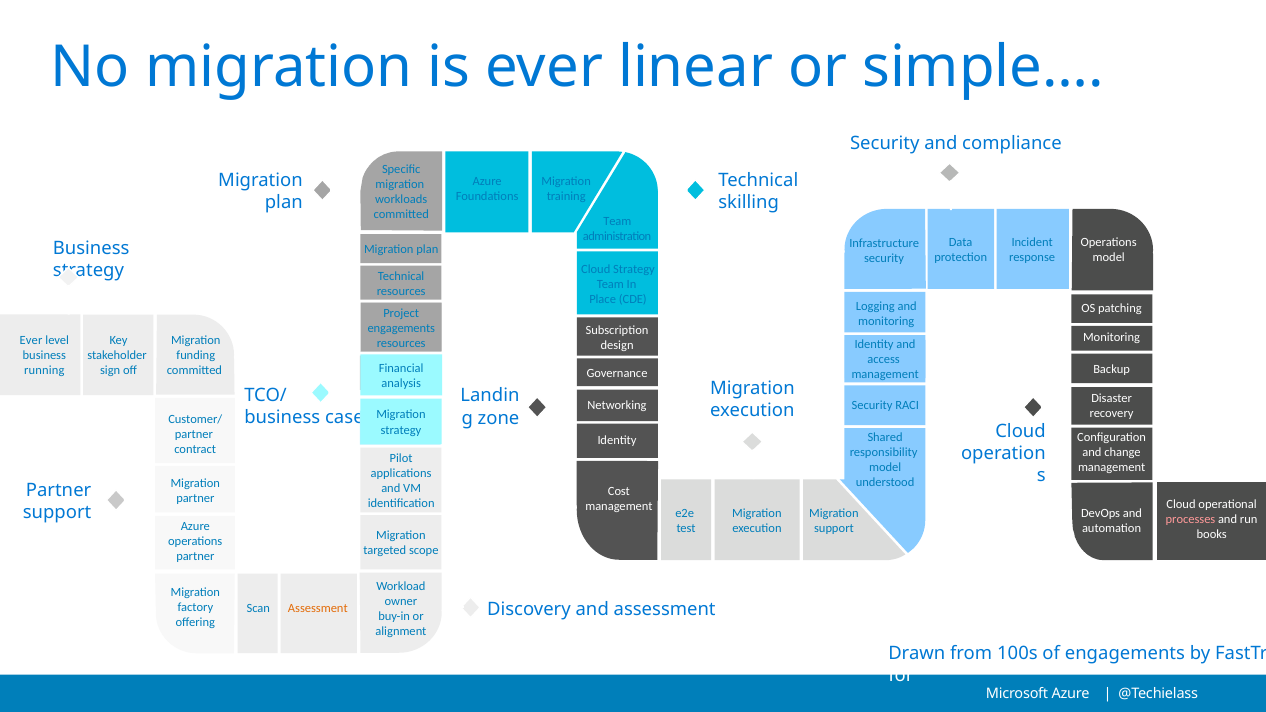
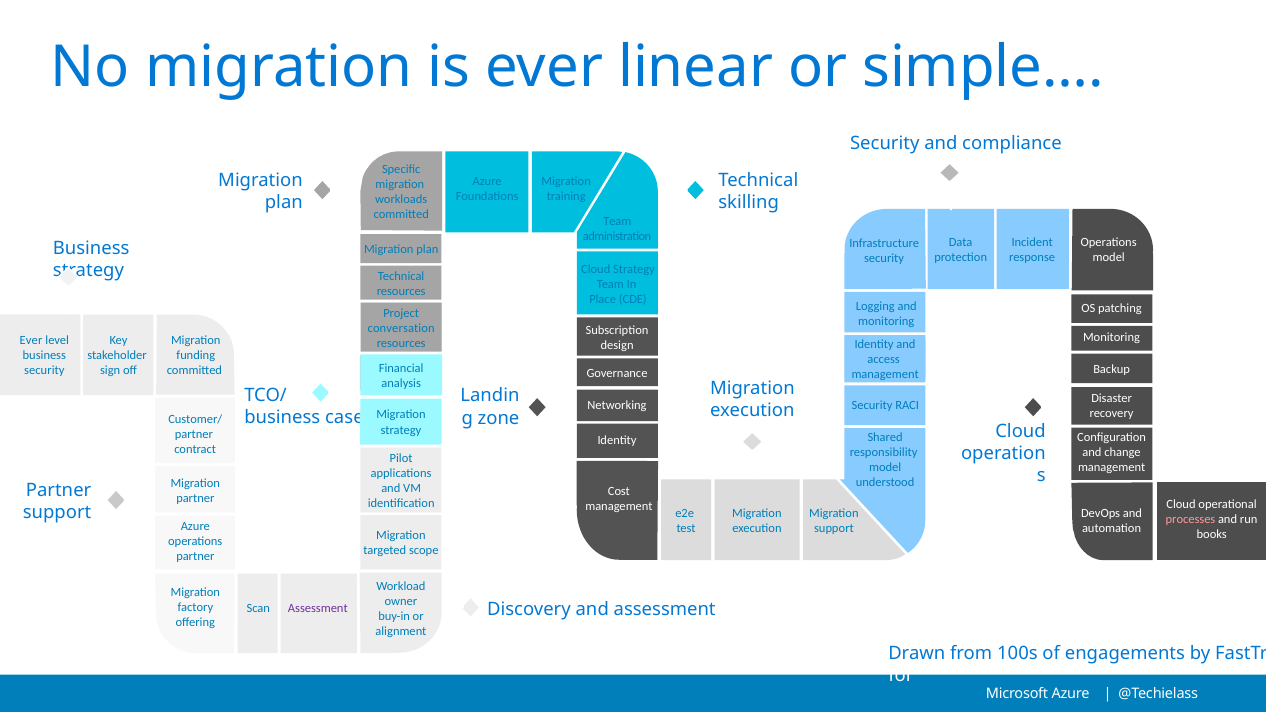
engagements: engagements -> conversation (401, 328)
running: running -> security (44, 371)
Assessment colour: orange -> purple (318, 609)
